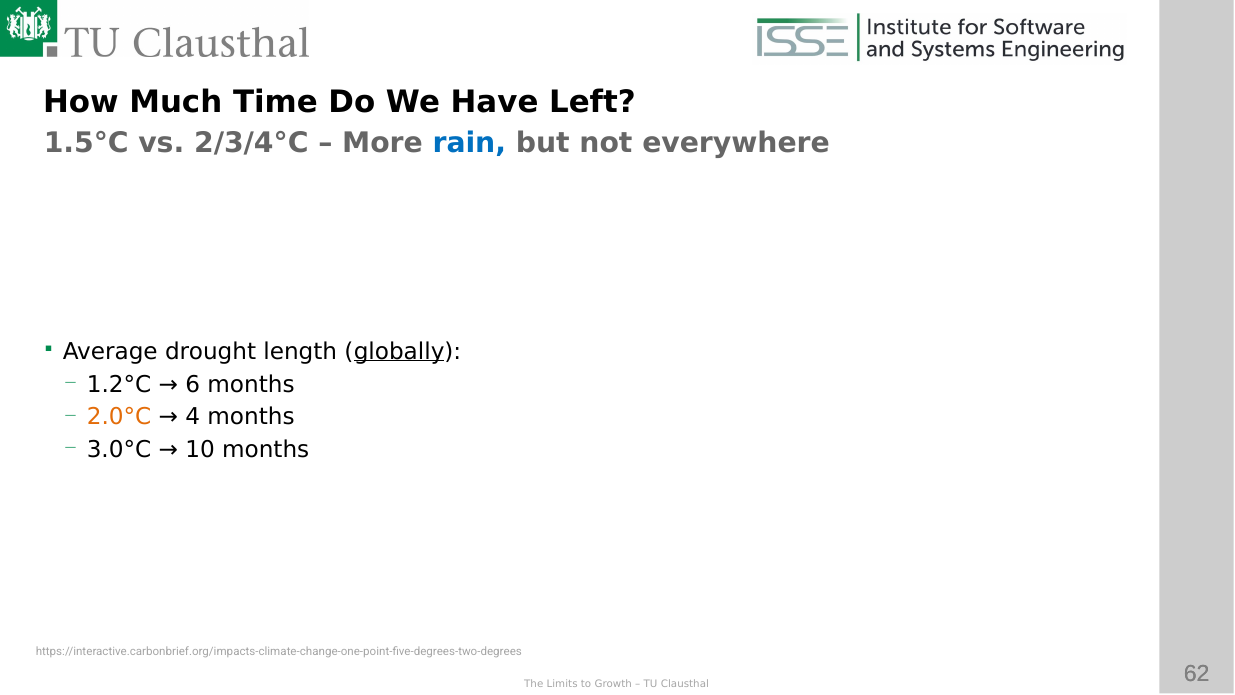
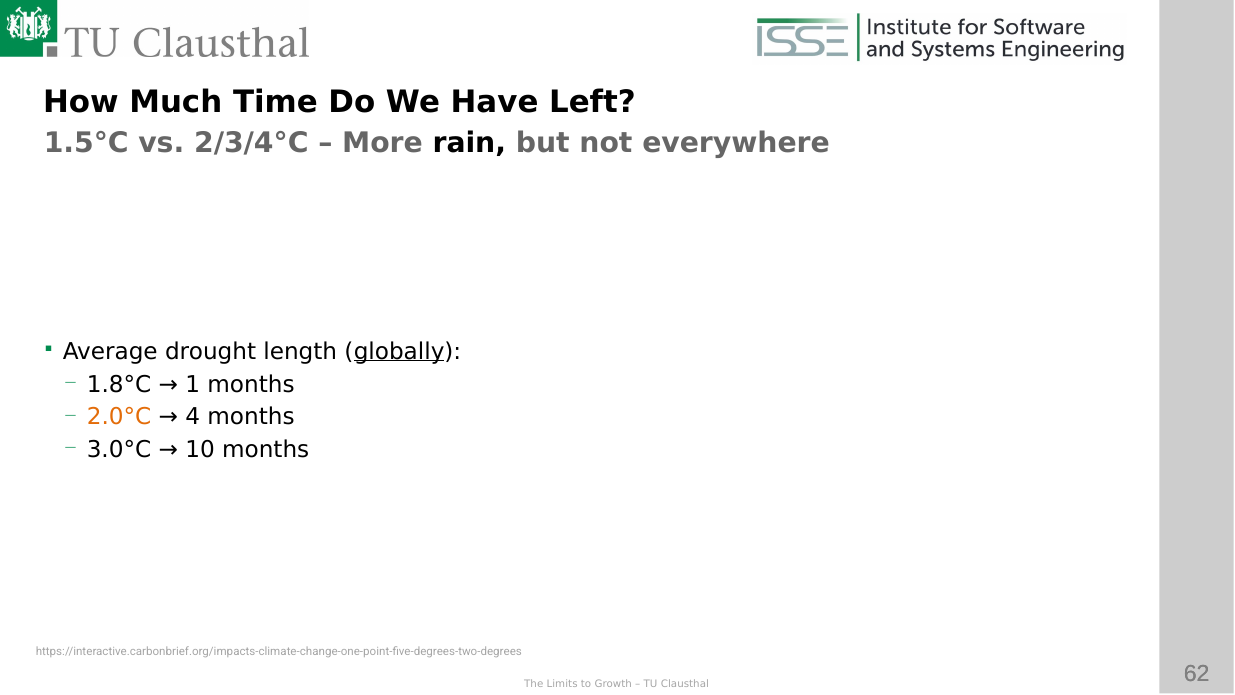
rain colour: blue -> black (469, 143)
1.2°C: 1.2°C -> 1.8°C (119, 385)
6: 6 -> 1 (193, 385)
